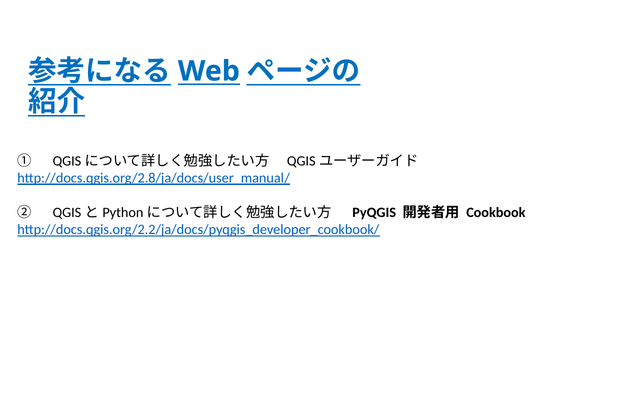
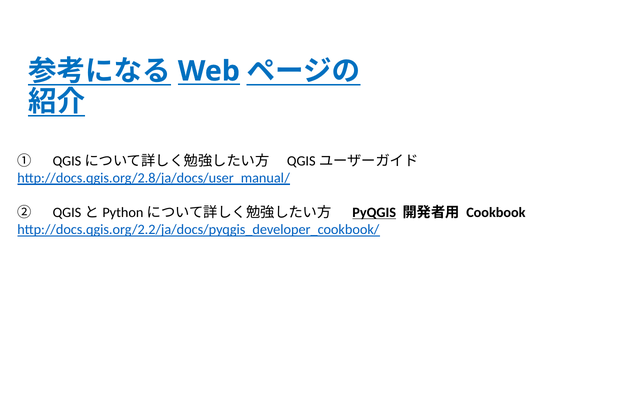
PyQGIS underline: none -> present (374, 213)
